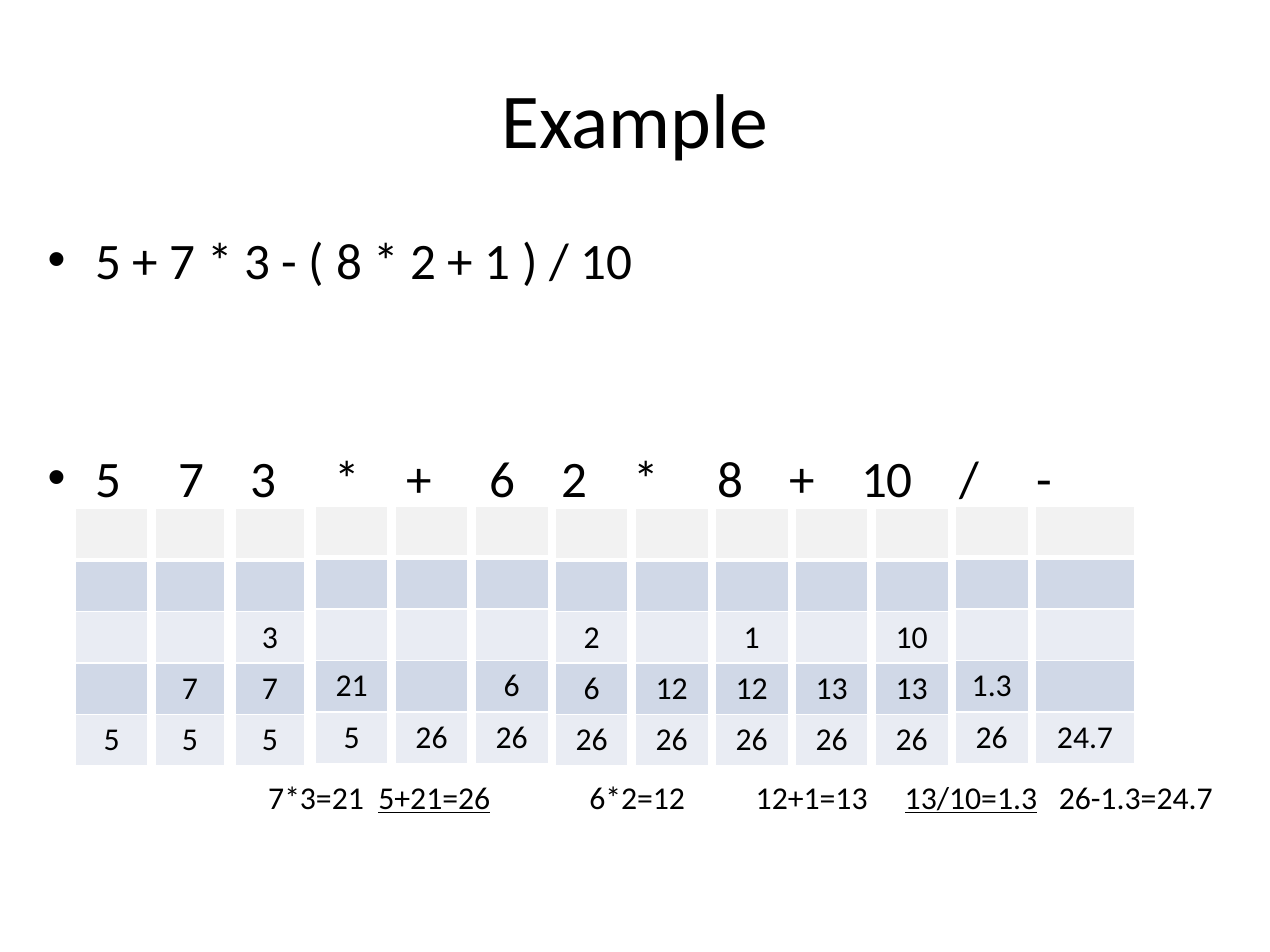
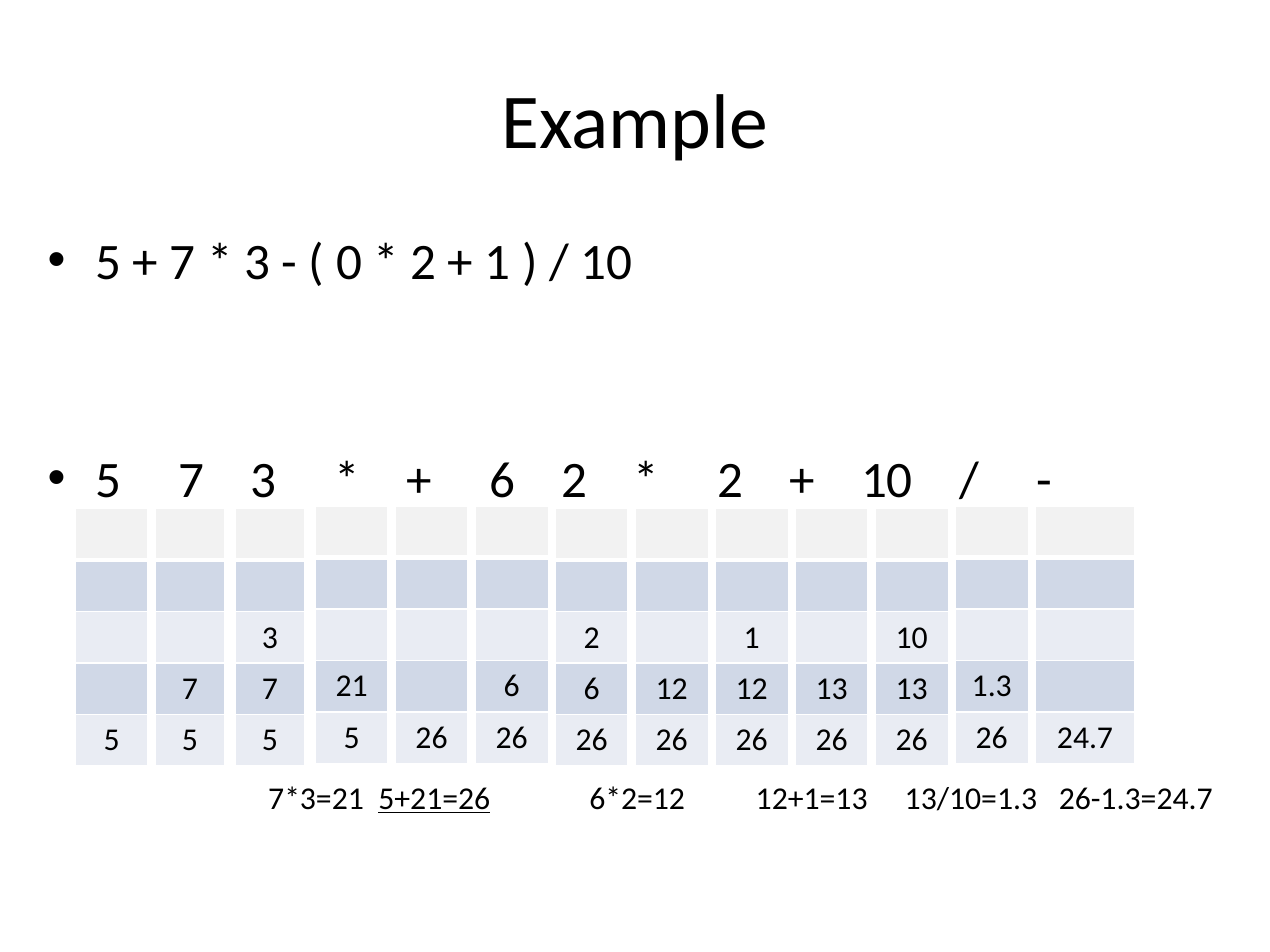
8: 8 -> 0 (349, 263)
8: 8 -> 2 (730, 481)
13/10=1.3 underline: present -> none (971, 799)
